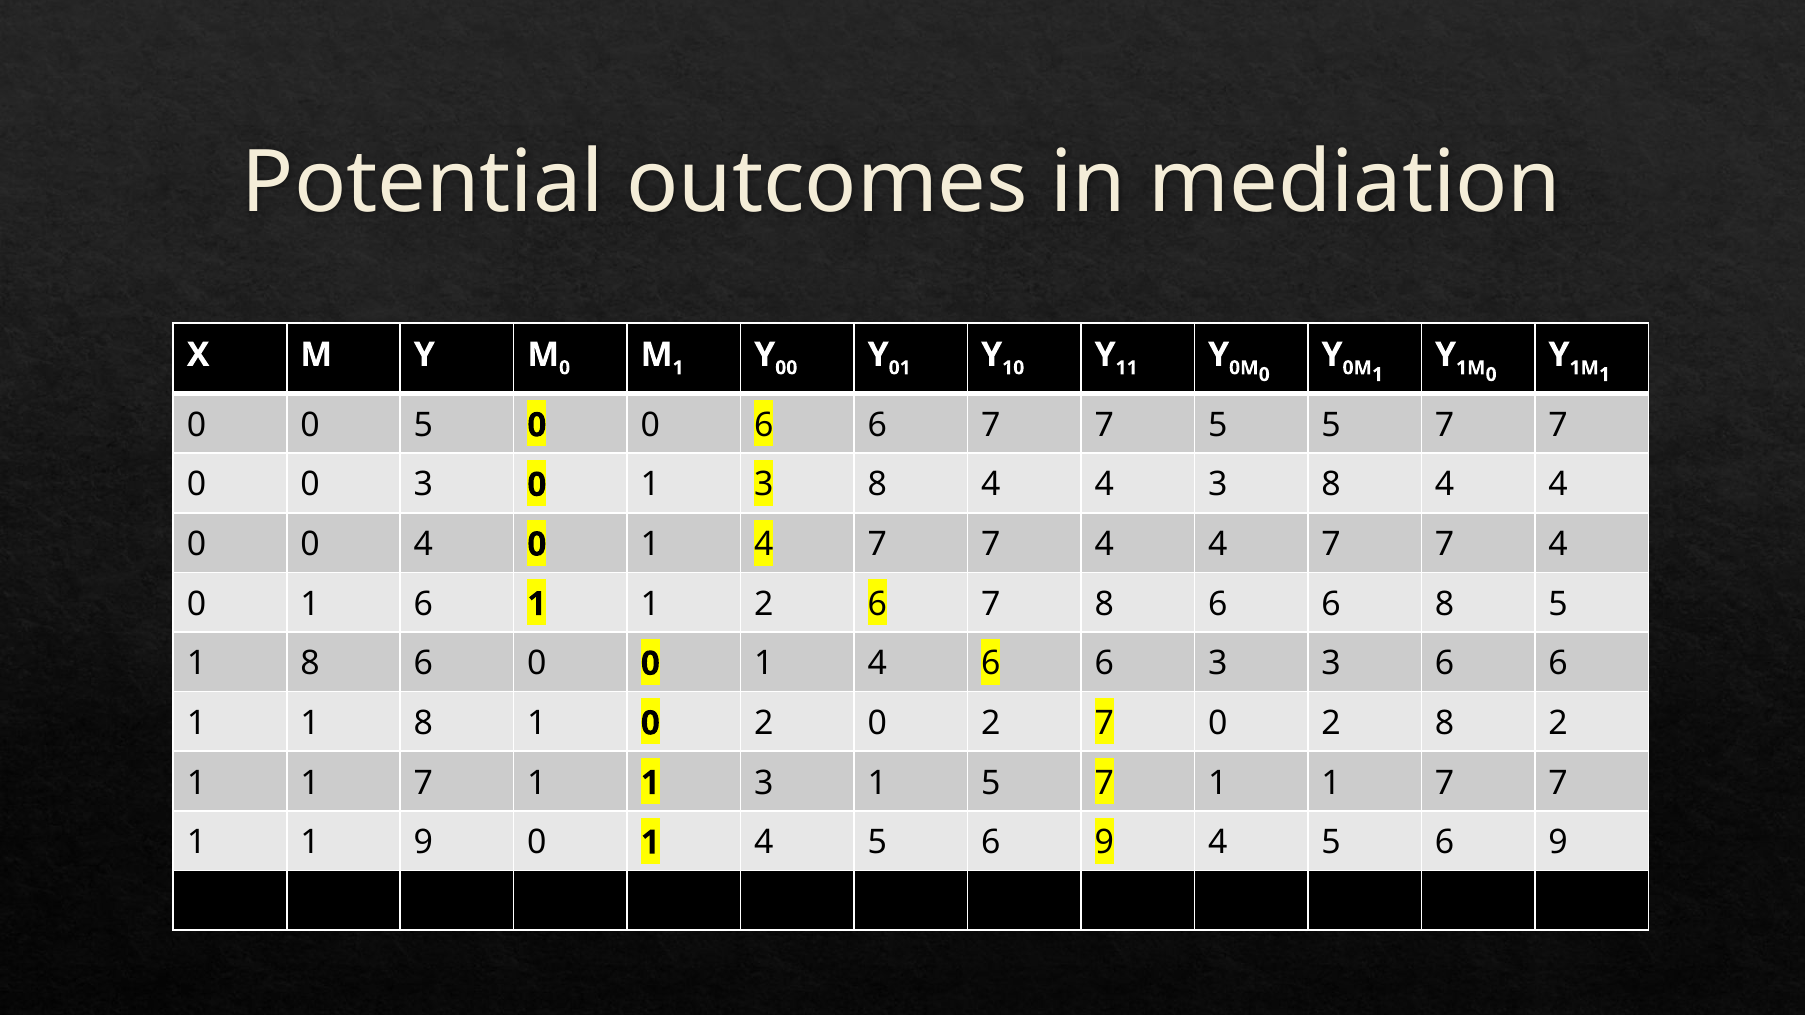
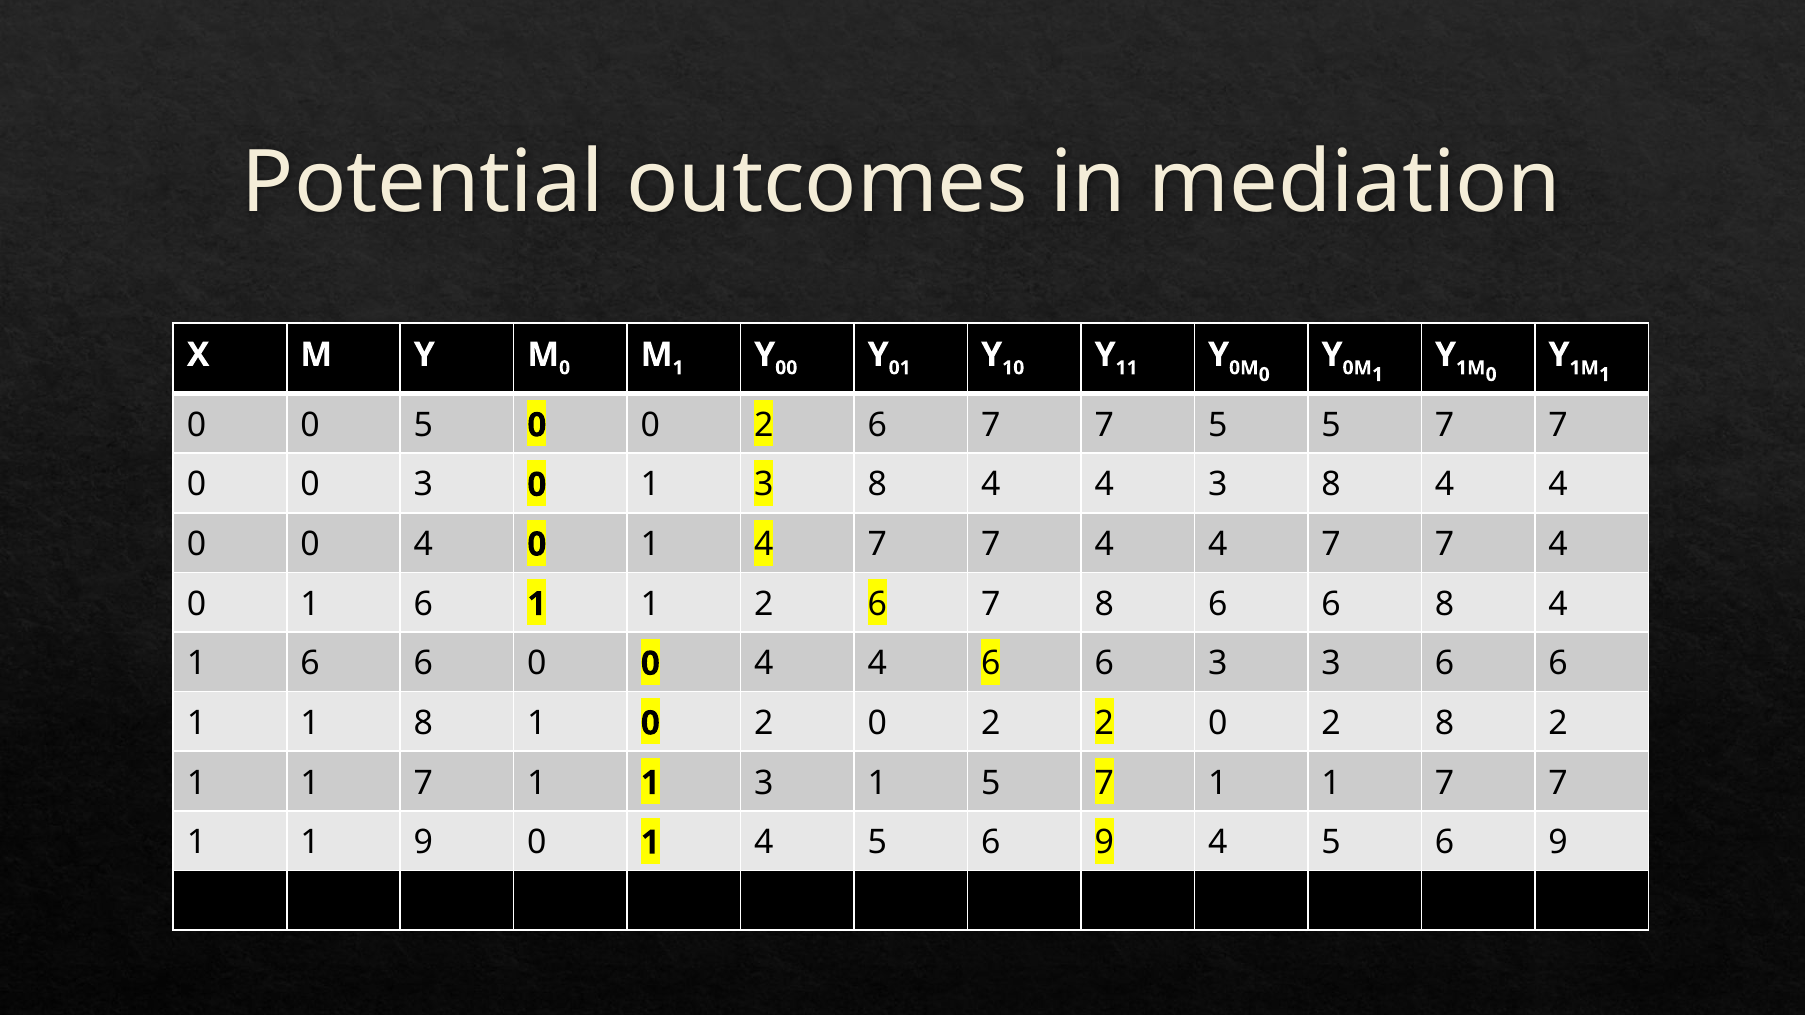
0 0 6: 6 -> 2 (764, 425)
6 8 5: 5 -> 4 (1558, 604)
8: 8 -> 6 (310, 664)
6 0 0 1: 1 -> 4 (764, 664)
2 7: 7 -> 2 (1104, 724)
